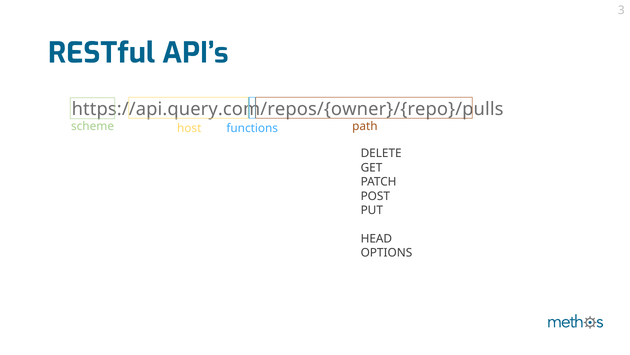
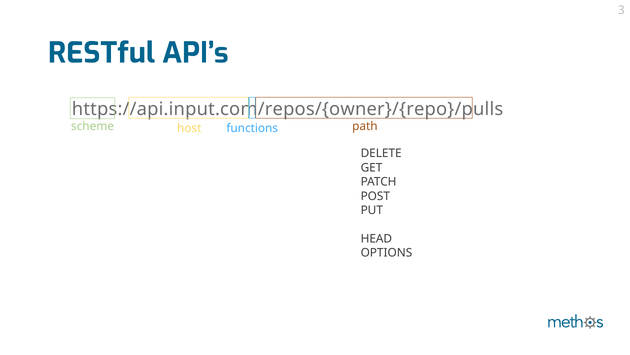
https://api.query.com/repos/{owner}/{repo}/pulls: https://api.query.com/repos/{owner}/{repo}/pulls -> https://api.input.com/repos/{owner}/{repo}/pulls (288, 109)
